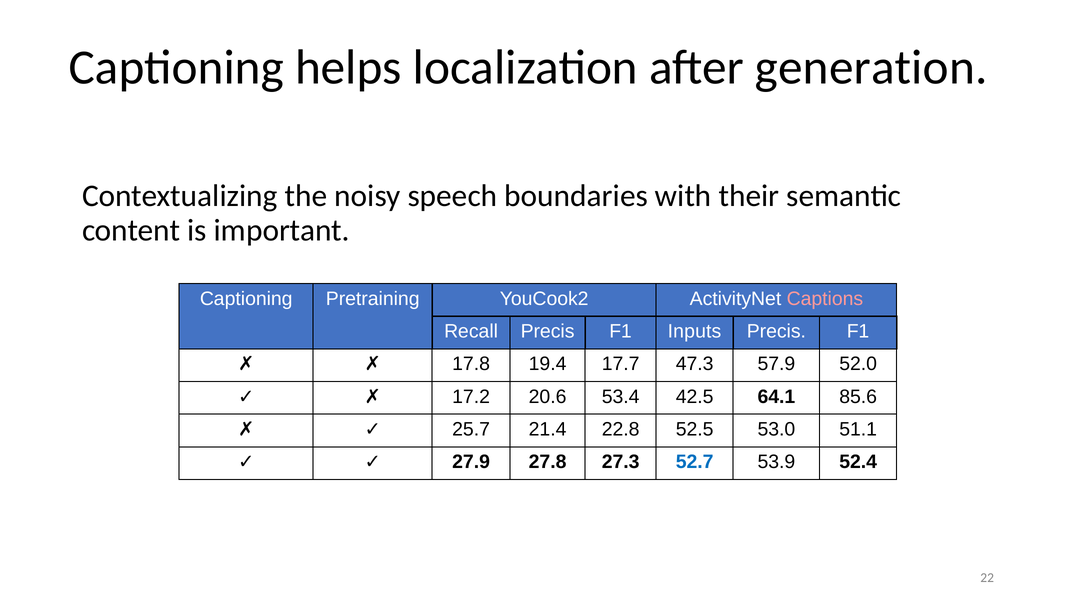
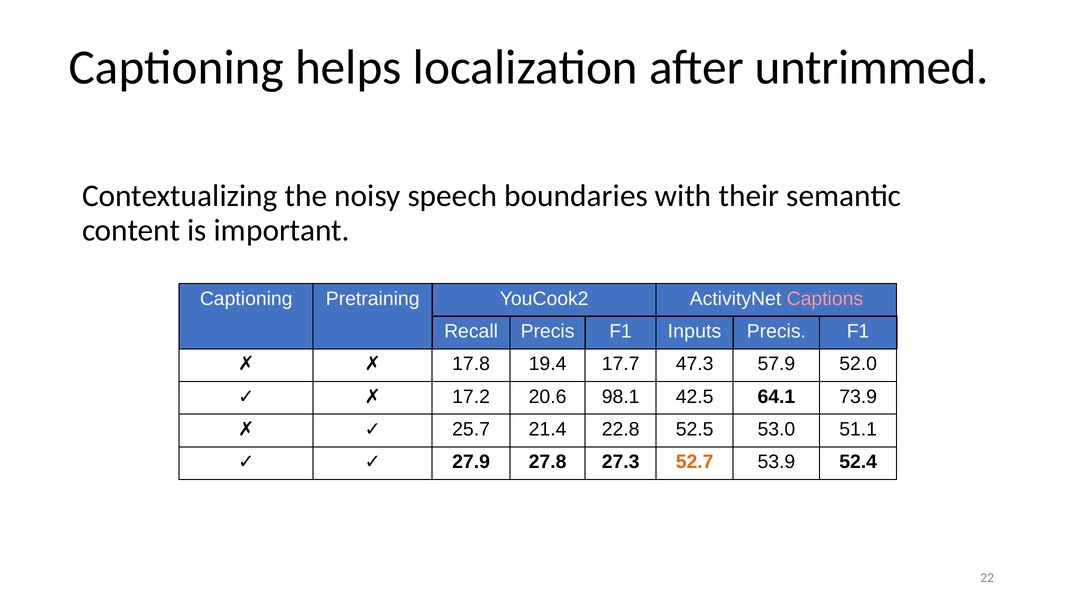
generation: generation -> untrimmed (872, 68)
53.4: 53.4 -> 98.1 (621, 397)
85.6: 85.6 -> 73.9 (858, 397)
52.7 colour: blue -> orange (695, 462)
